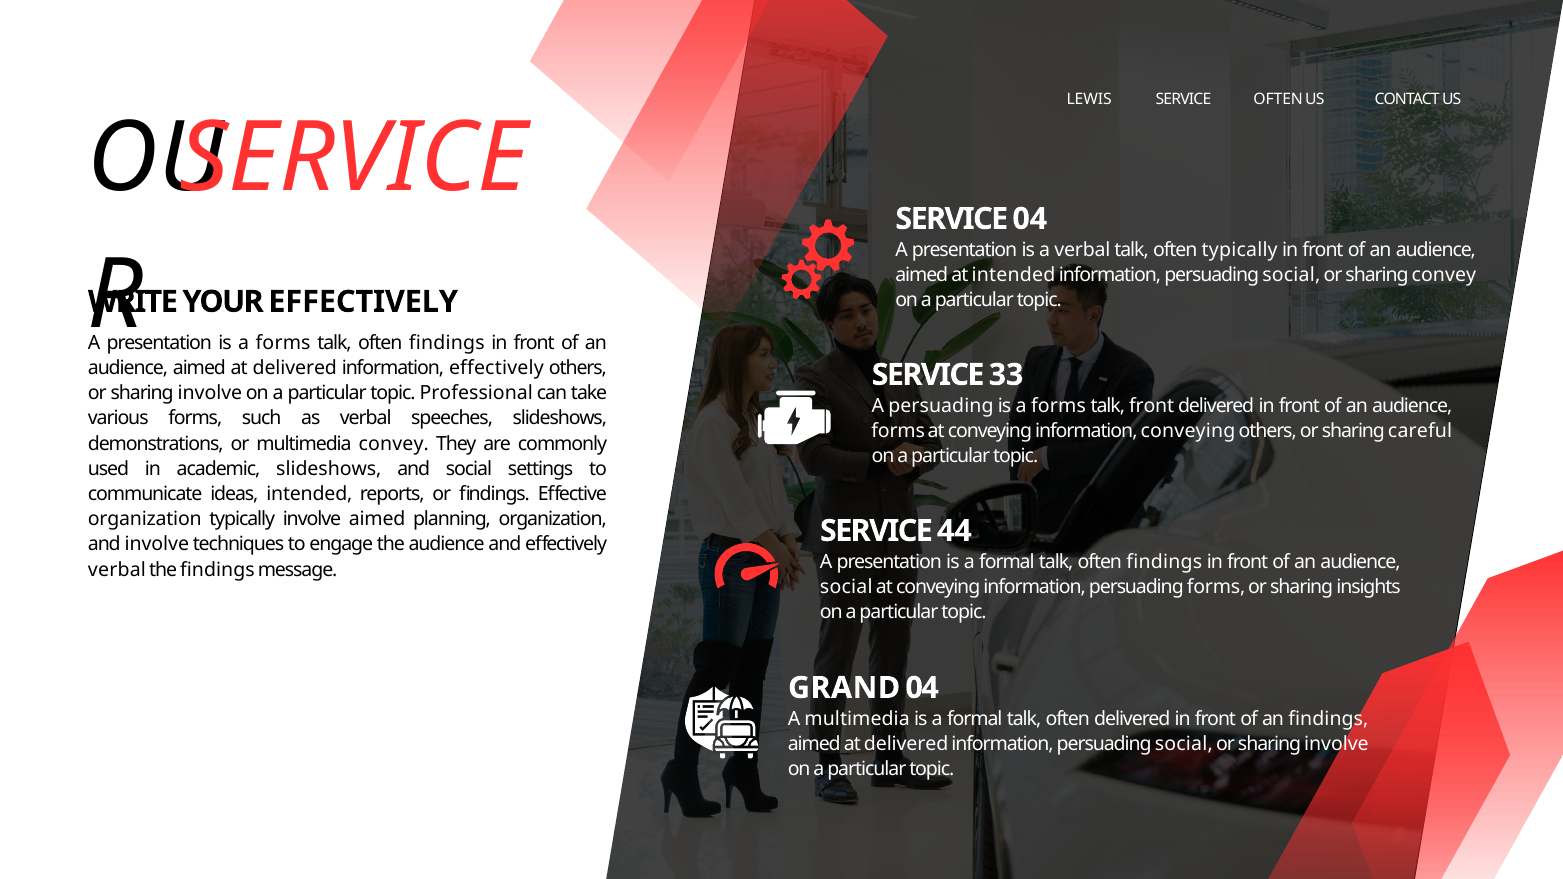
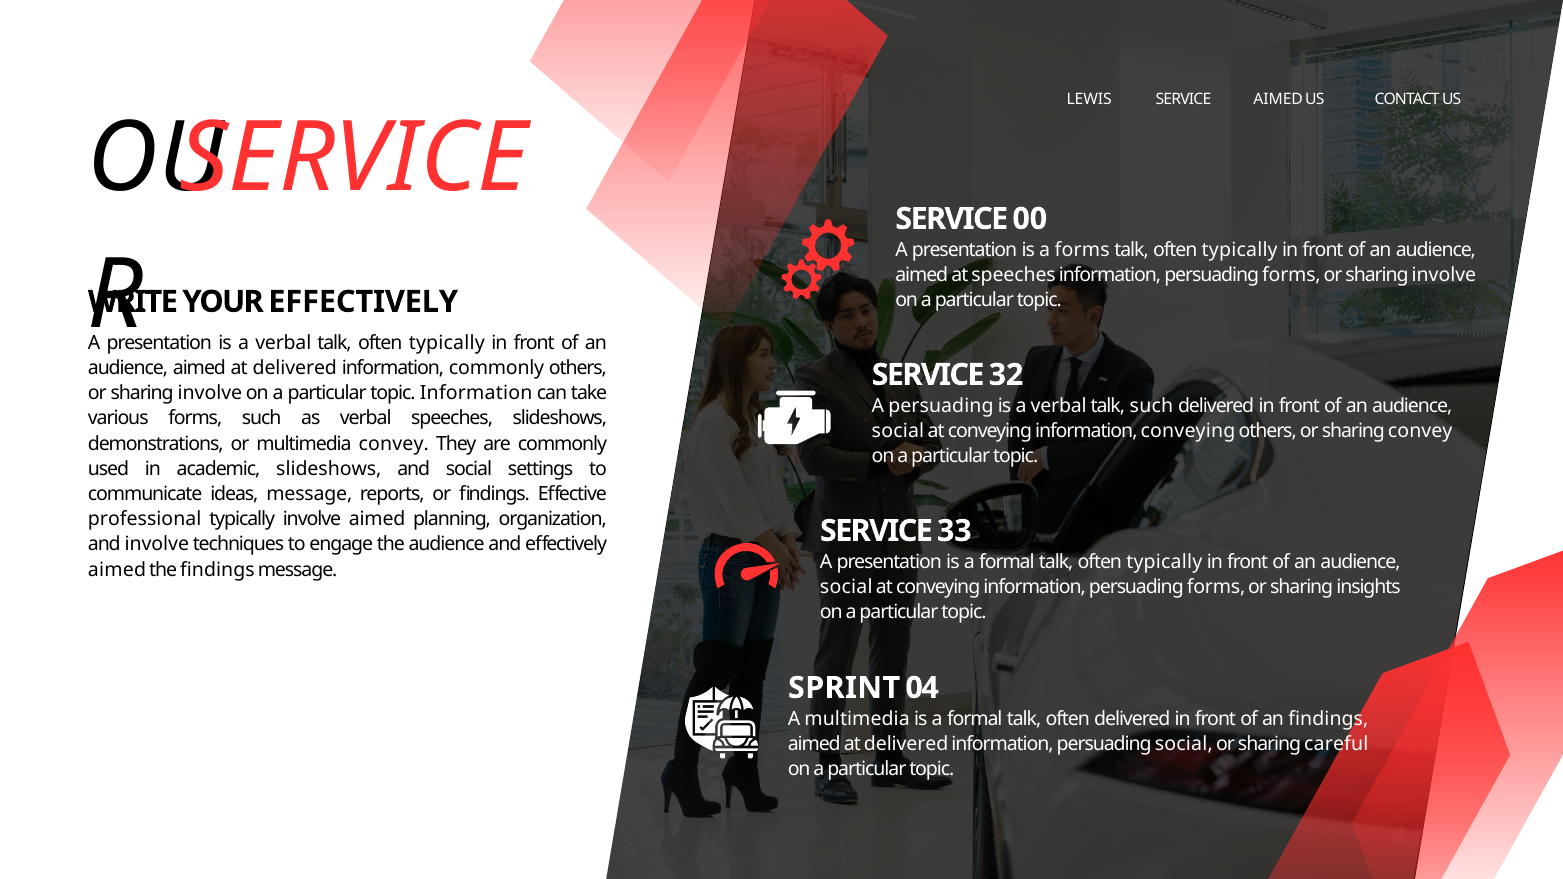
SERVICE OFTEN: OFTEN -> AIMED (1278, 99)
04: 04 -> 00 (1030, 219)
a verbal: verbal -> forms (1082, 250)
intended: intended -> speeches (1014, 275)
social: social -> forms (1291, 275)
convey: convey -> involve (1444, 275)
forms: forms -> verbal (283, 343)
findings: findings -> typically (447, 343)
information effectively: effectively -> commonly (497, 368)
33: 33 -> 32 (1006, 375)
topic Professional: Professional -> Information (476, 393)
forms: forms -> verbal (1059, 406)
talk front: front -> such (1151, 406)
forms: forms -> social (898, 431)
sharing careful: careful -> convey (1420, 431)
ideas intended: intended -> message (309, 494)
organization: organization -> professional (145, 519)
44: 44 -> 33 (954, 531)
formal talk often findings: findings -> typically (1164, 562)
verbal: verbal -> aimed (117, 570)
GRAND: GRAND -> SPRINT (844, 688)
involve: involve -> careful (1336, 745)
